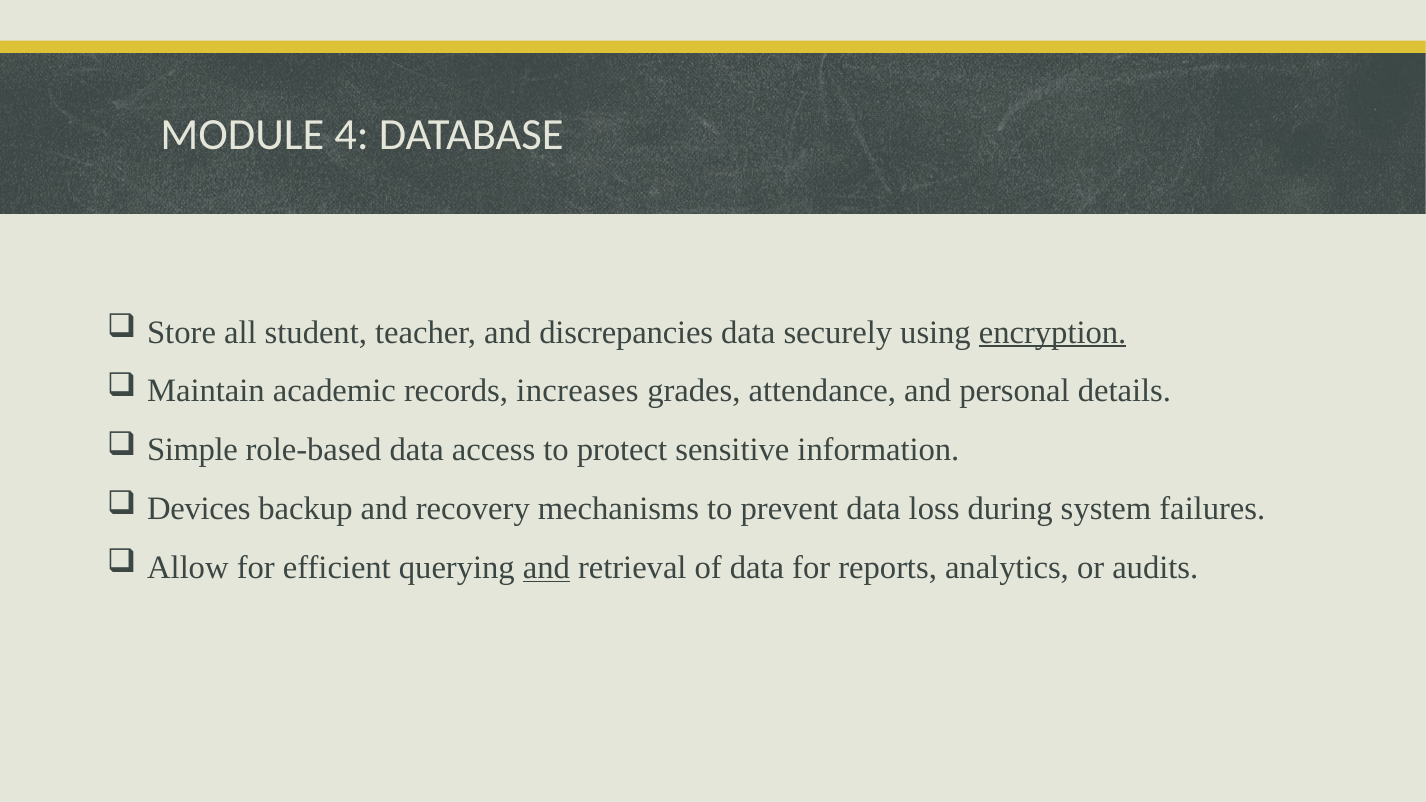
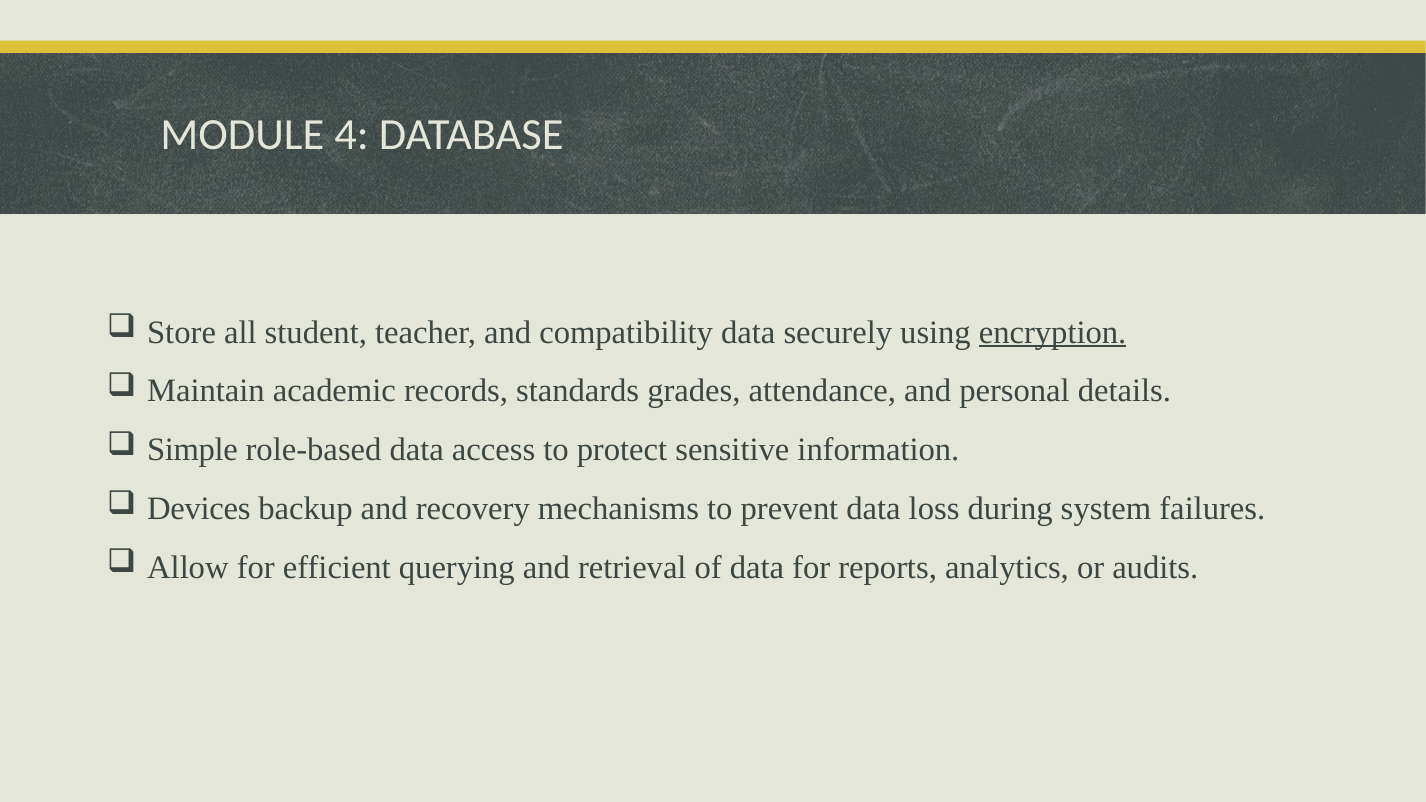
discrepancies: discrepancies -> compatibility (626, 332)
increases: increases -> standards (578, 391)
and underline: present -> none (546, 568)
